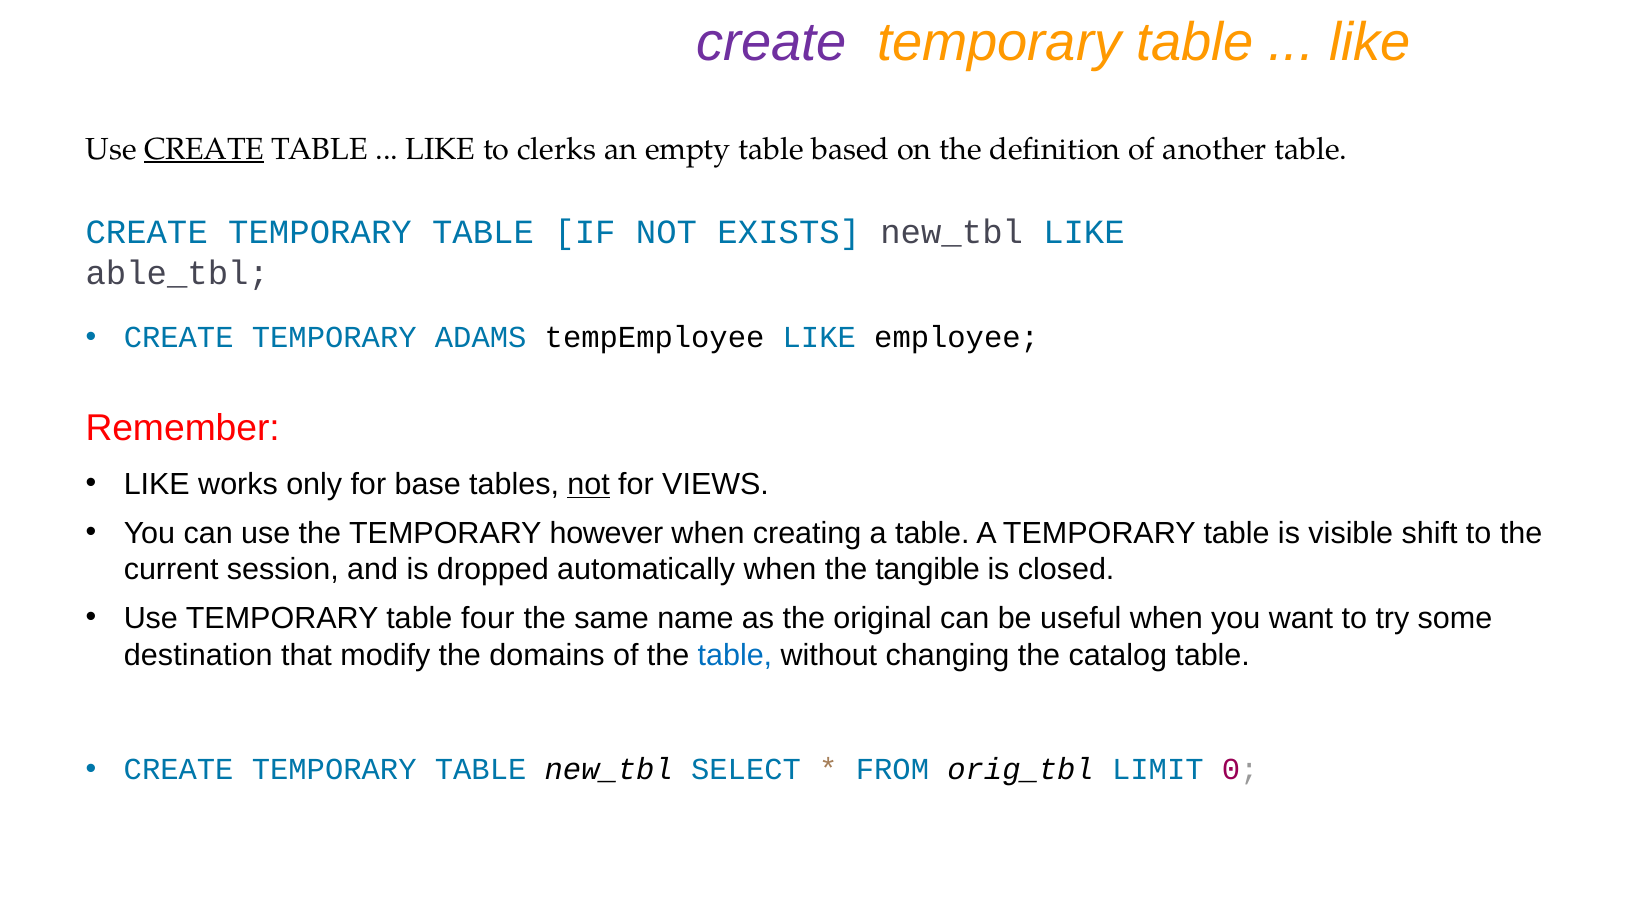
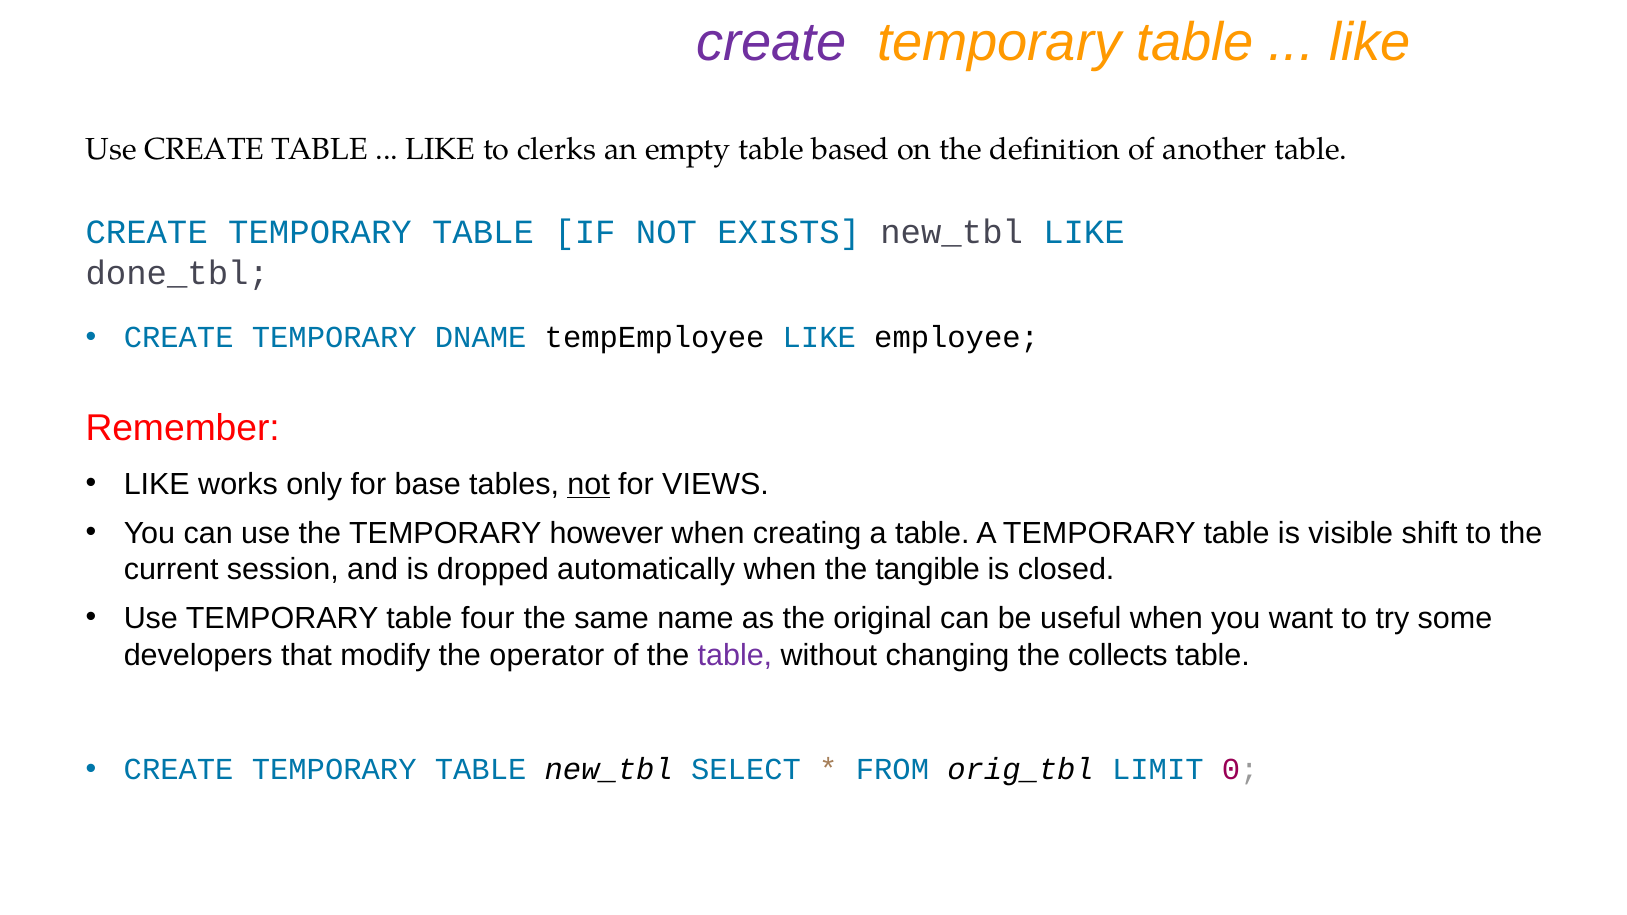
CREATE underline: present -> none (204, 149)
able_tbl: able_tbl -> done_tbl (177, 273)
ADAMS: ADAMS -> DNAME (481, 338)
destination: destination -> developers (198, 655)
domains: domains -> operator (547, 655)
table colour: blue -> purple (735, 655)
catalog: catalog -> collects (1118, 655)
